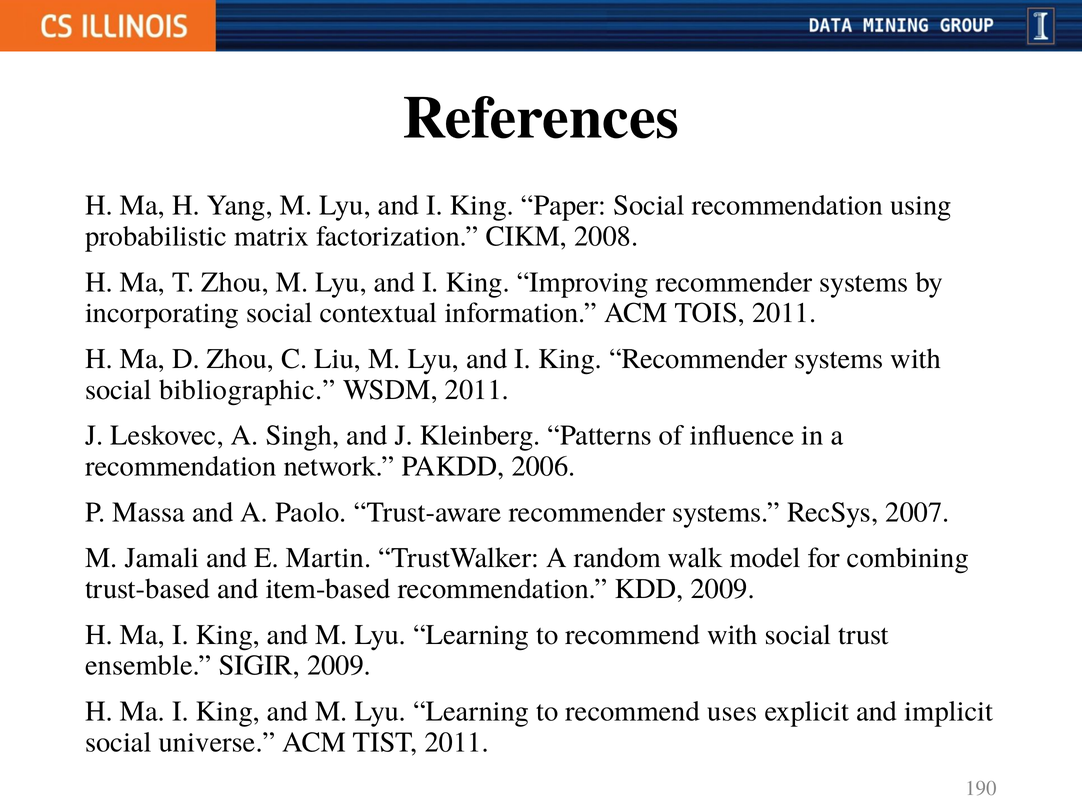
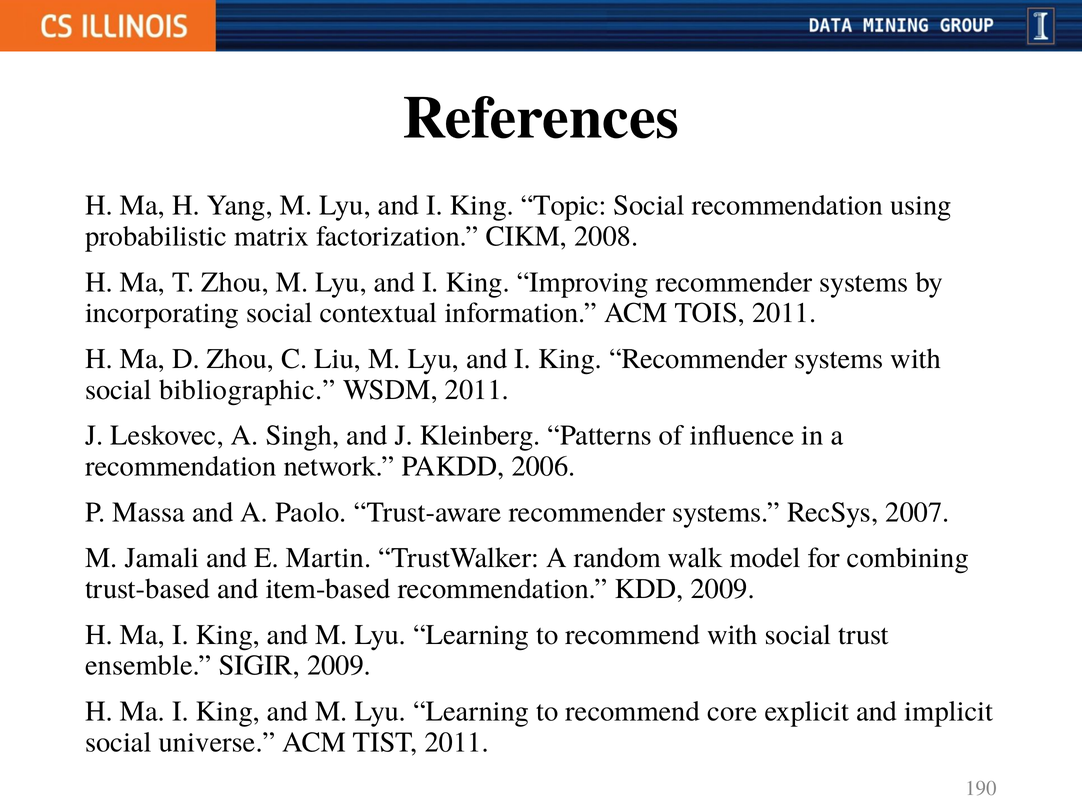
Paper: Paper -> Topic (564, 206)
uses: uses -> core (732, 712)
